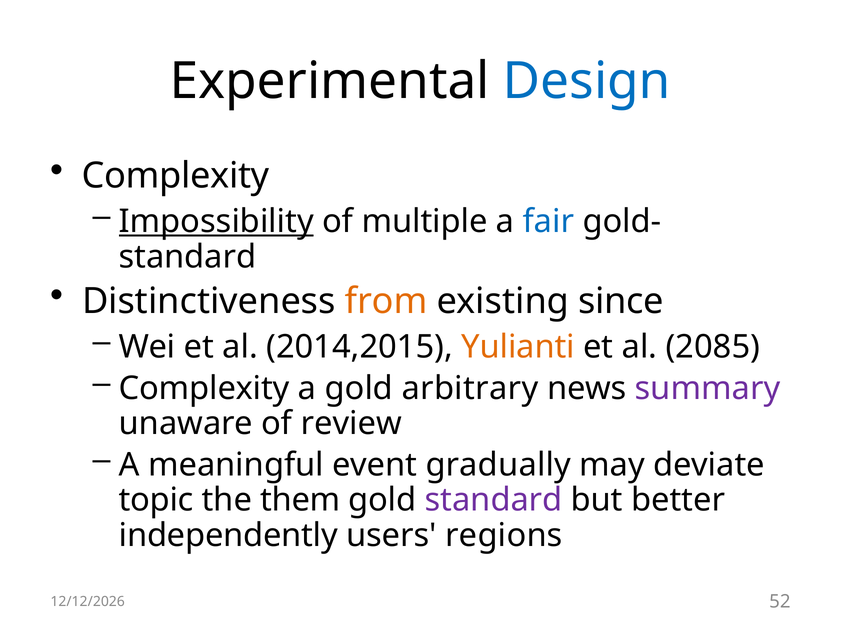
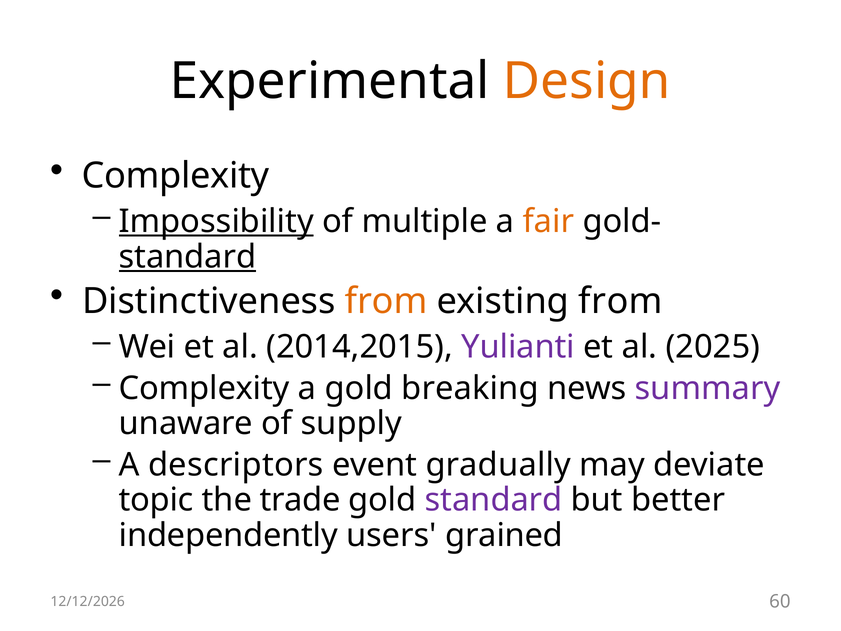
Design colour: blue -> orange (587, 81)
fair colour: blue -> orange (548, 221)
standard underline: none -> present (187, 257)
existing since: since -> from (621, 301)
Yulianti colour: orange -> purple (518, 347)
2085: 2085 -> 2025 (713, 347)
arbitrary: arbitrary -> breaking (470, 388)
review: review -> supply (351, 423)
meaningful: meaningful -> descriptors (236, 465)
them: them -> trade (300, 500)
regions: regions -> grained (504, 535)
52: 52 -> 60 (780, 601)
